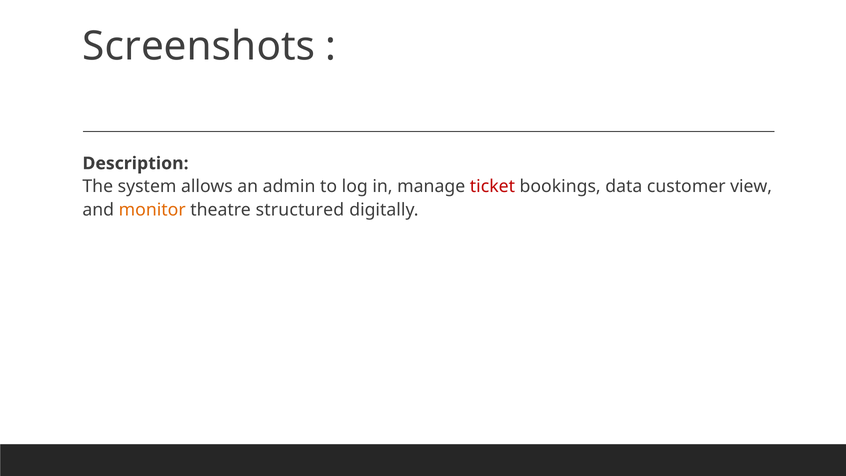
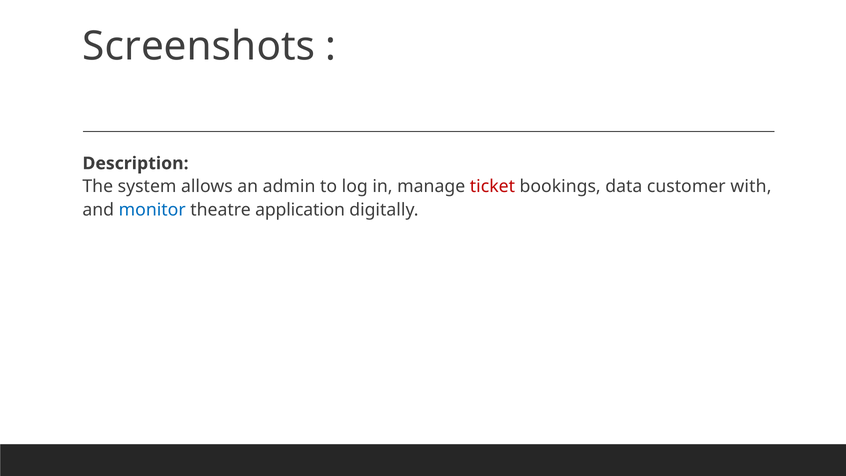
view: view -> with (751, 187)
monitor colour: orange -> blue (152, 210)
structured: structured -> application (300, 210)
